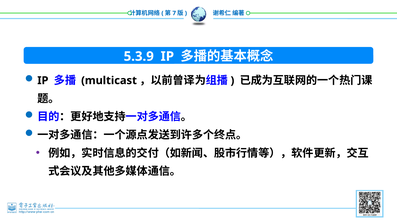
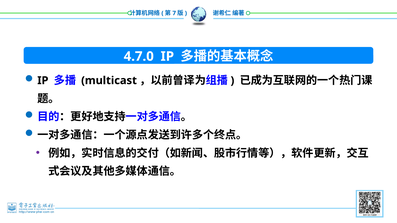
5.3.9: 5.3.9 -> 4.7.0 (139, 56)
